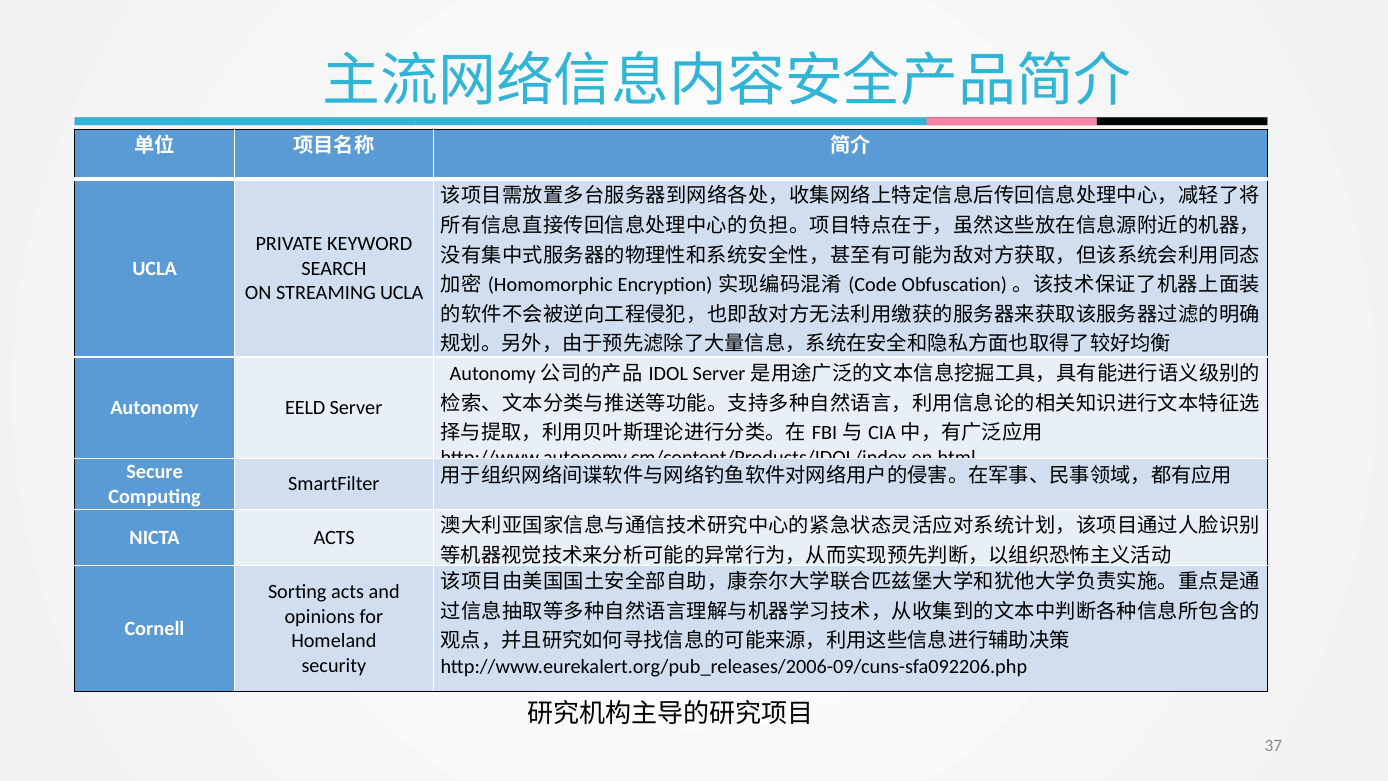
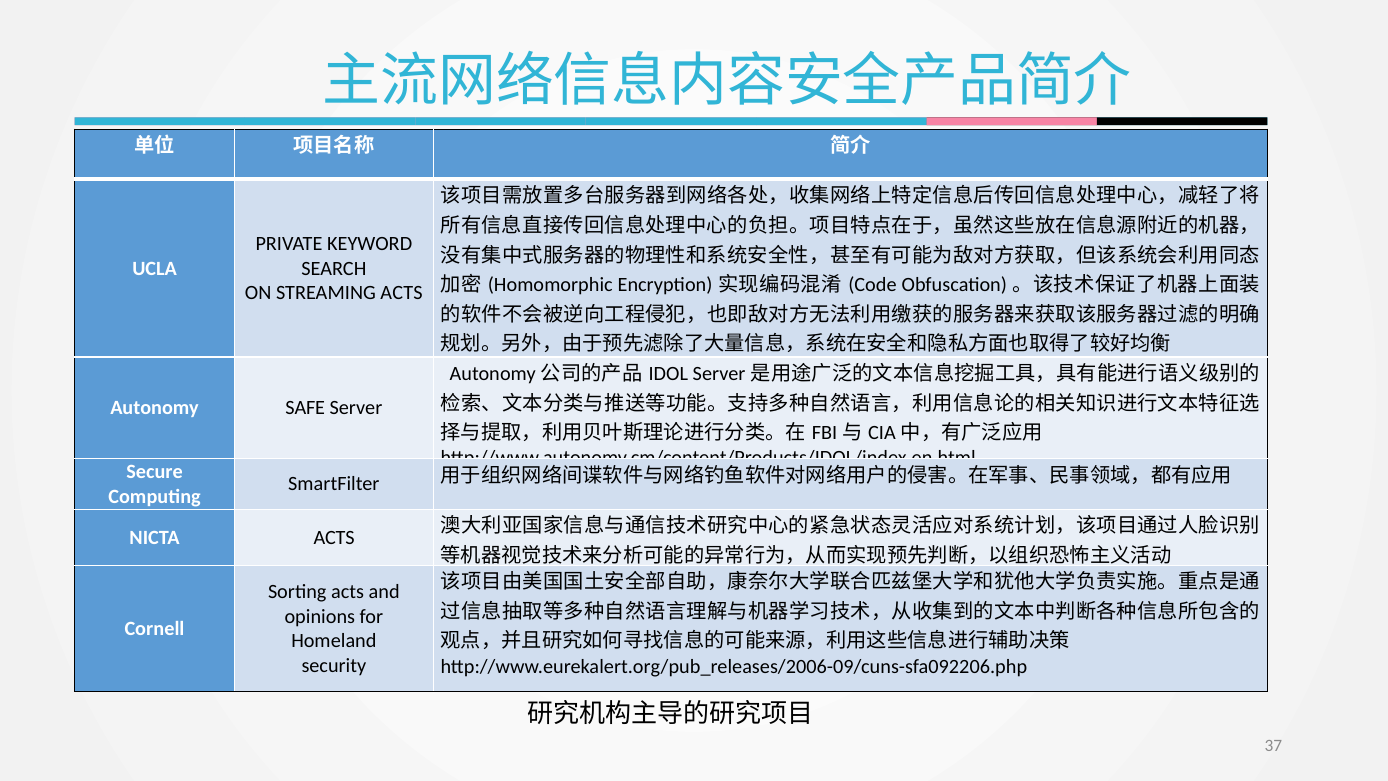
STREAMING UCLA: UCLA -> ACTS (402, 293)
EELD: EELD -> SAFE (305, 408)
